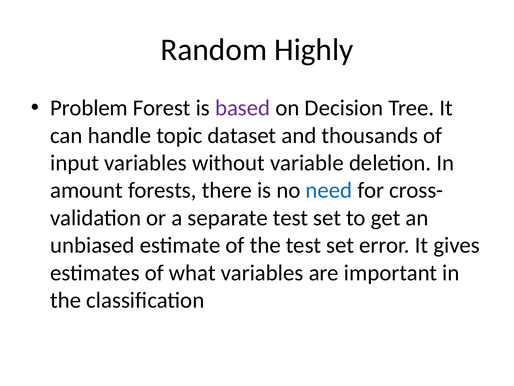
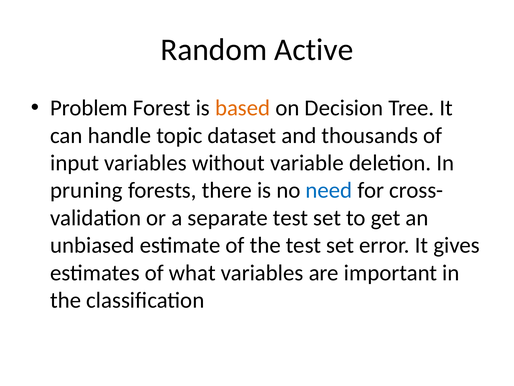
Highly: Highly -> Active (314, 50)
based colour: purple -> orange (243, 108)
amount: amount -> pruning (86, 190)
